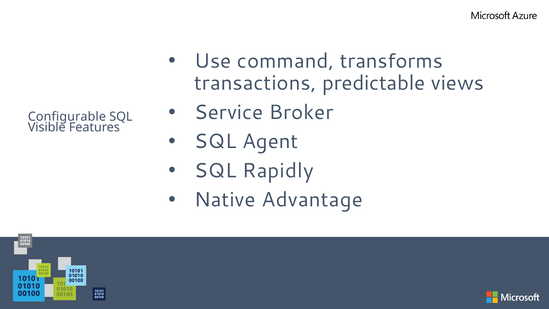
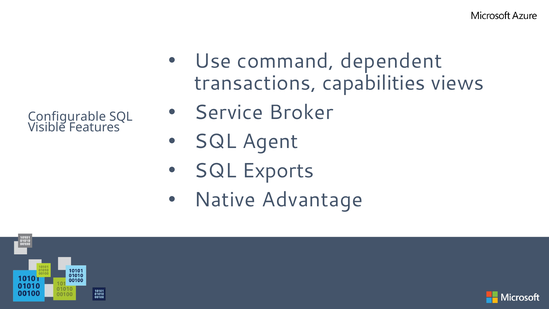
transforms: transforms -> dependent (391, 61)
predictable: predictable -> capabilities (374, 83)
Rapidly: Rapidly -> Exports (278, 170)
